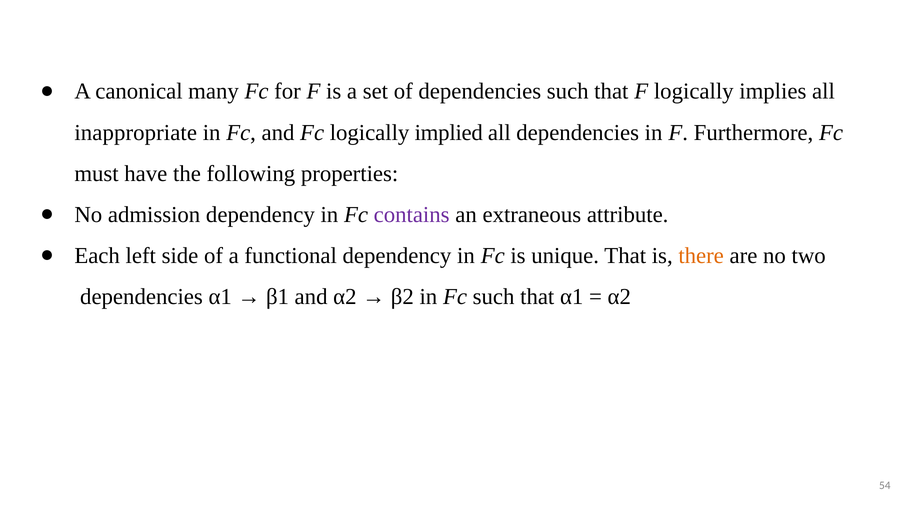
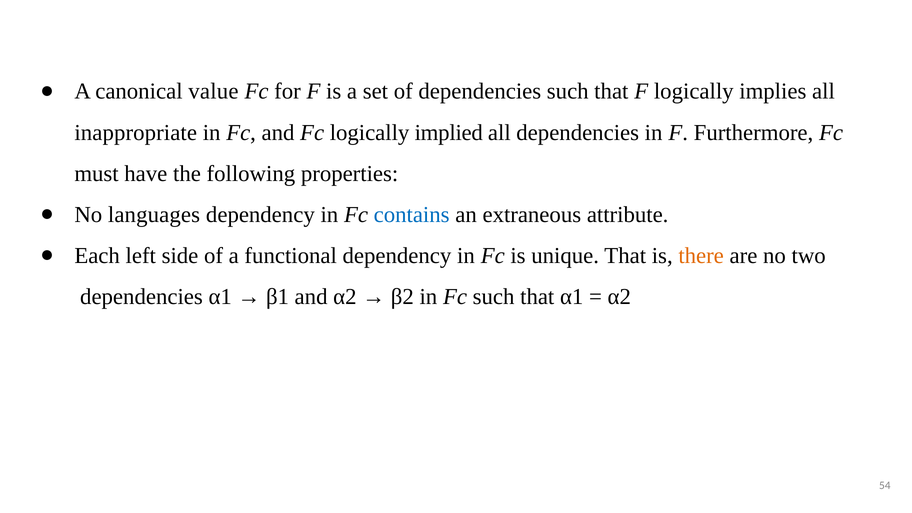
many: many -> value (213, 91)
admission: admission -> languages (154, 215)
contains colour: purple -> blue (412, 215)
